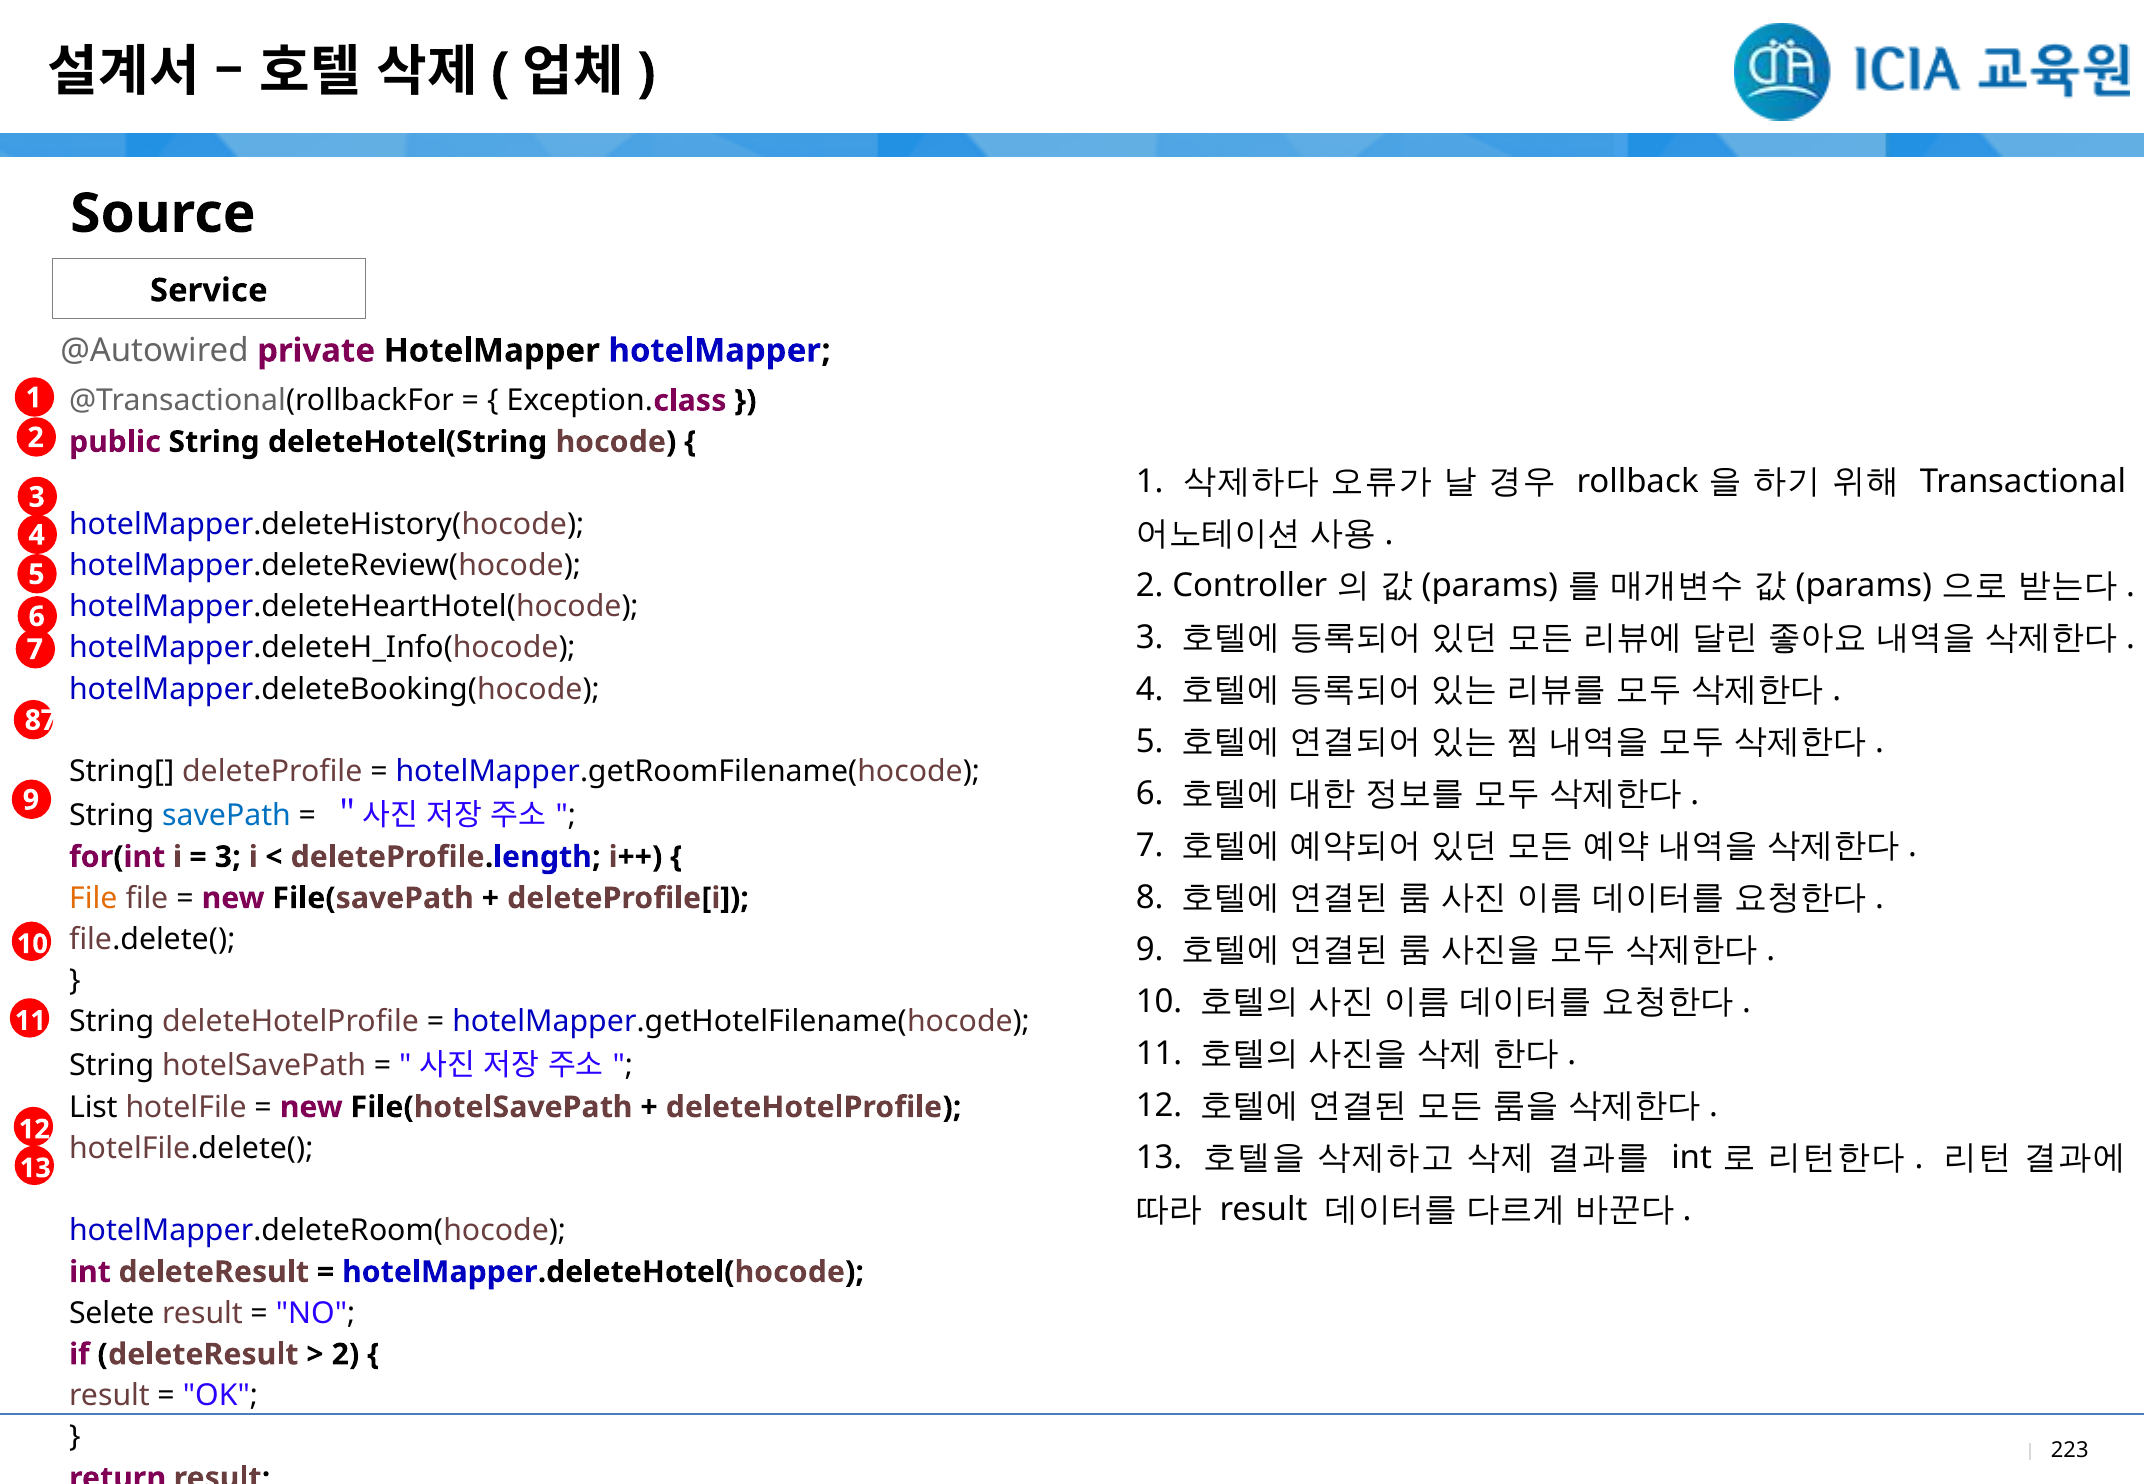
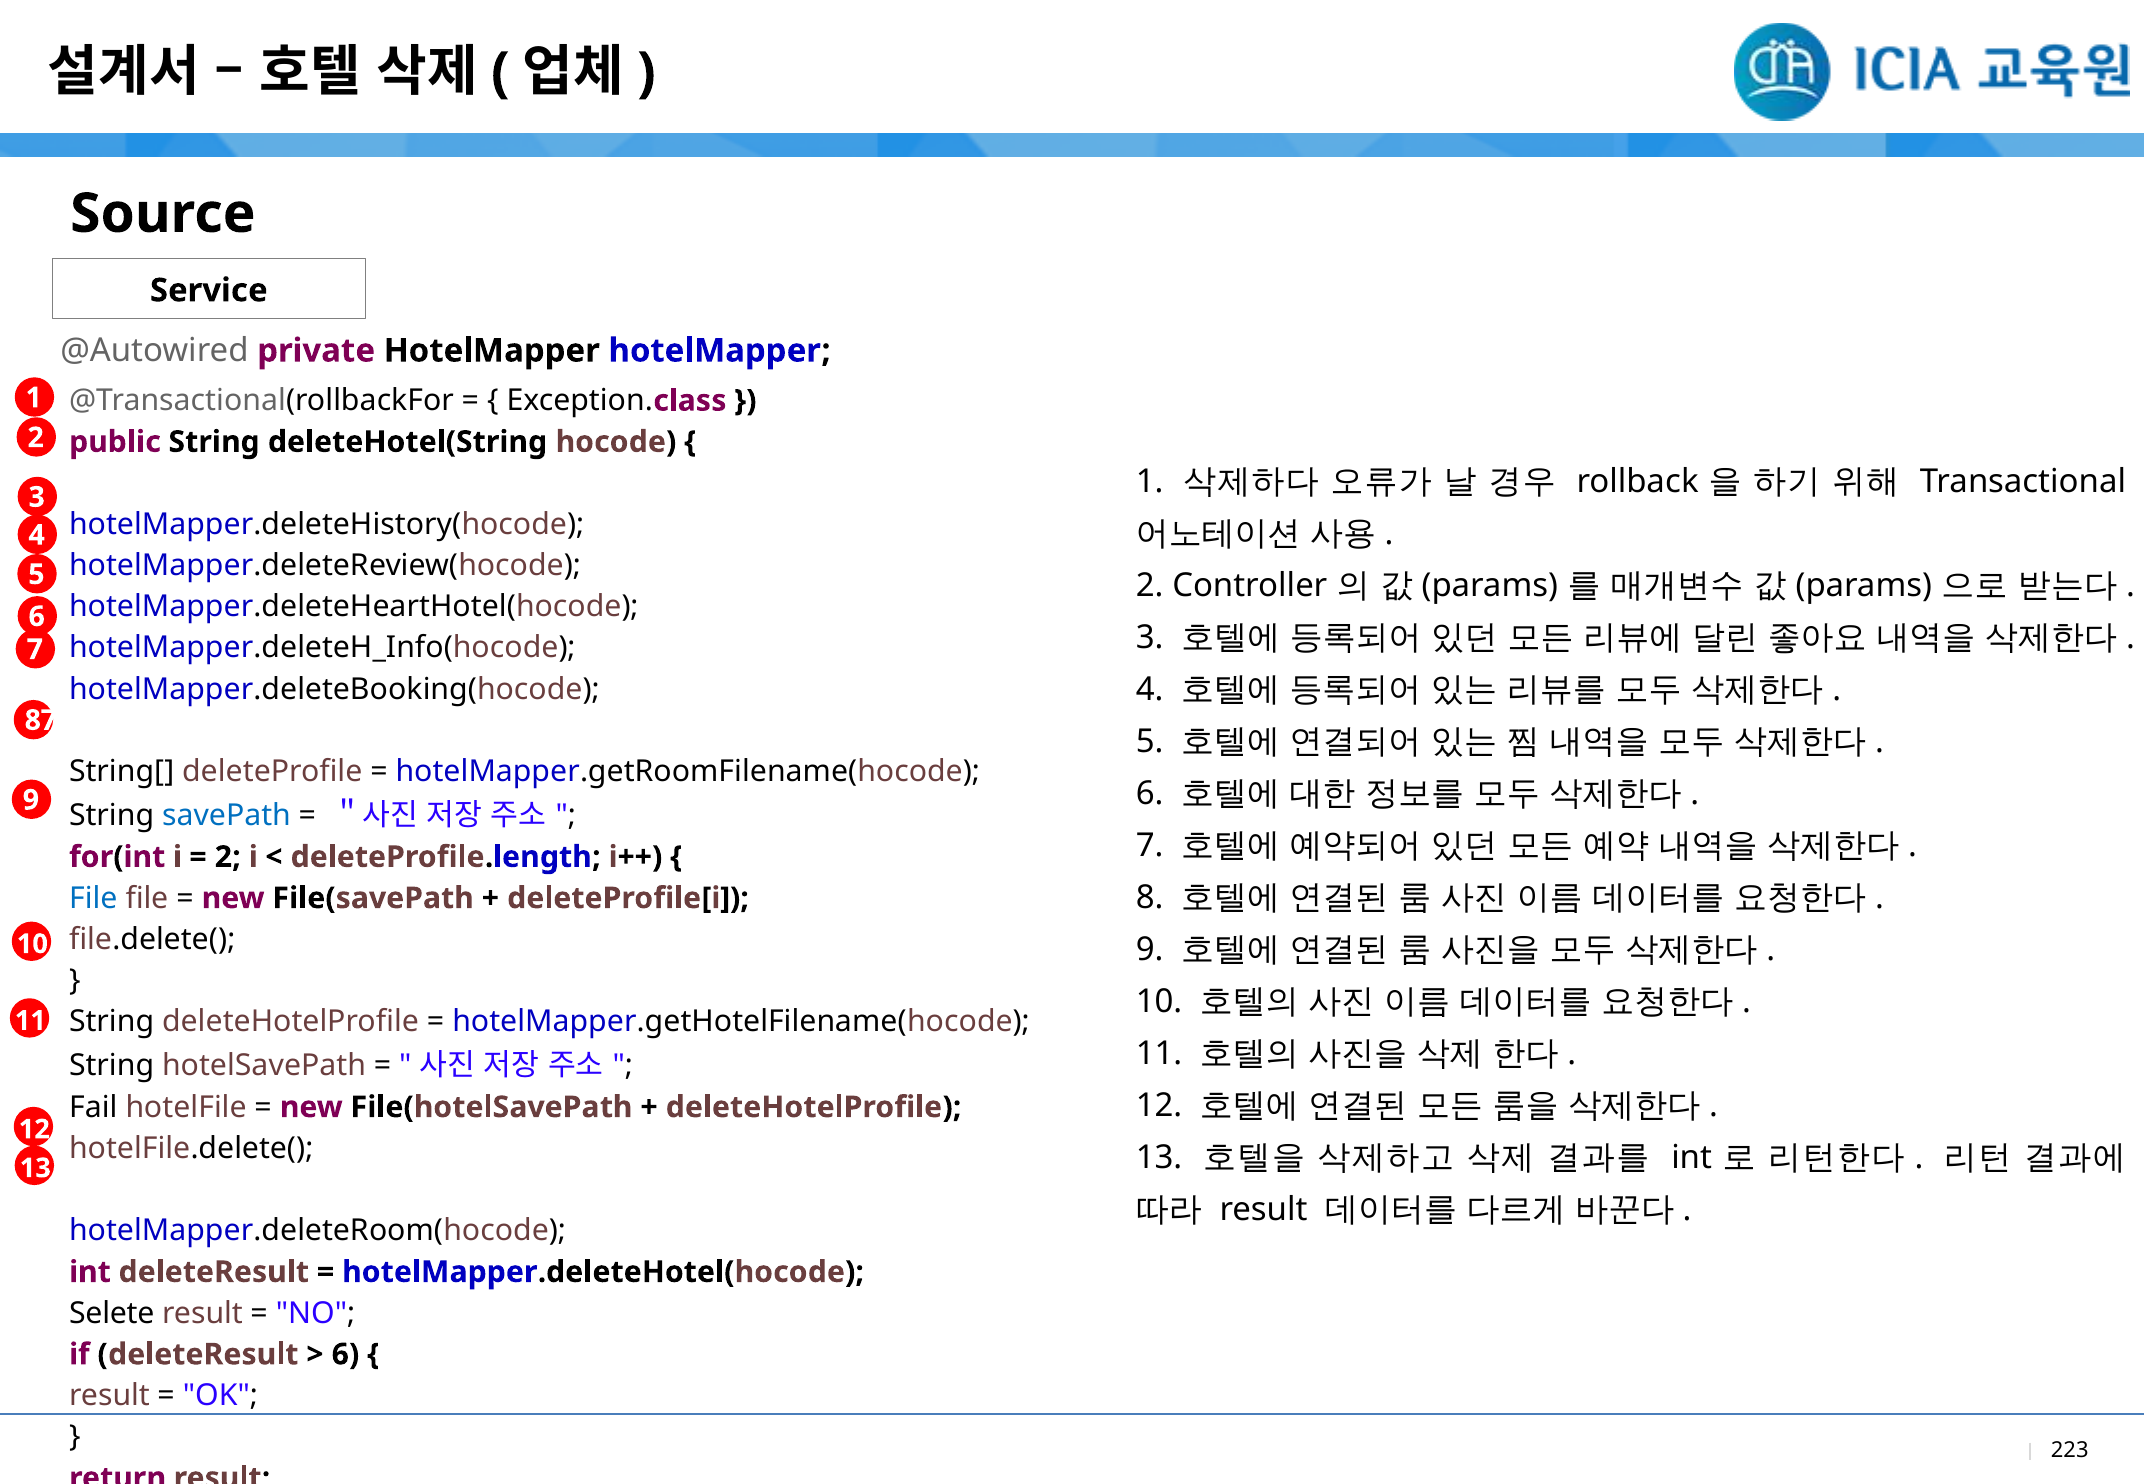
3: 3 -> 2 (228, 857)
File colour: orange -> blue (93, 898)
List: List -> Fail (93, 1107)
2: 2 -> 6 (345, 1355)
